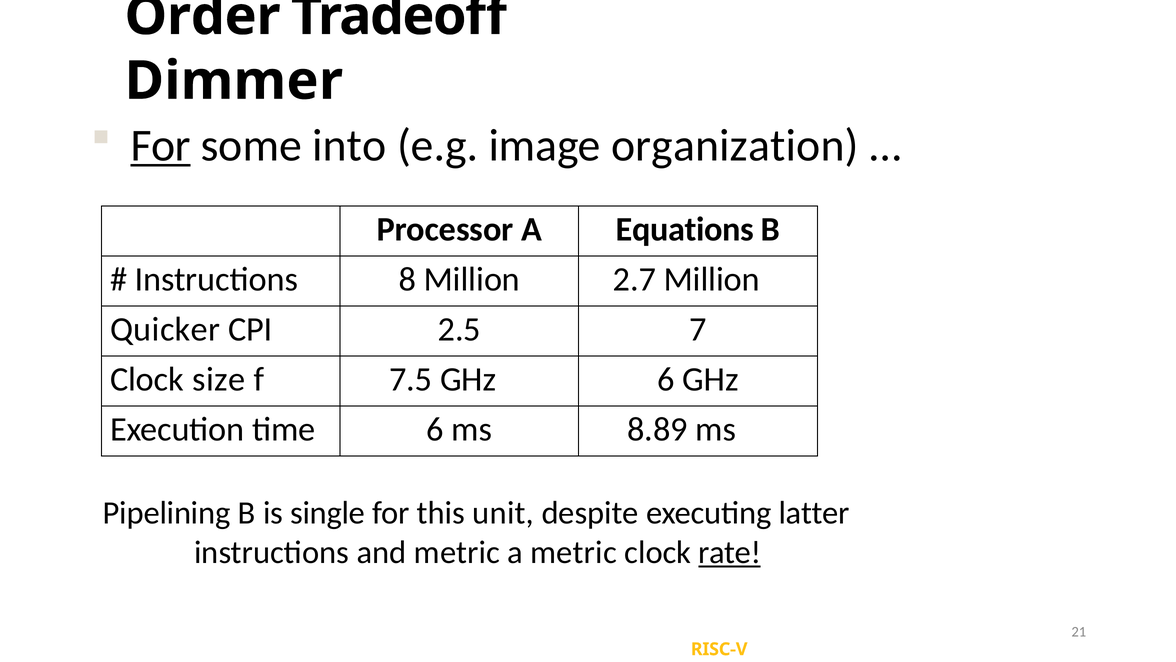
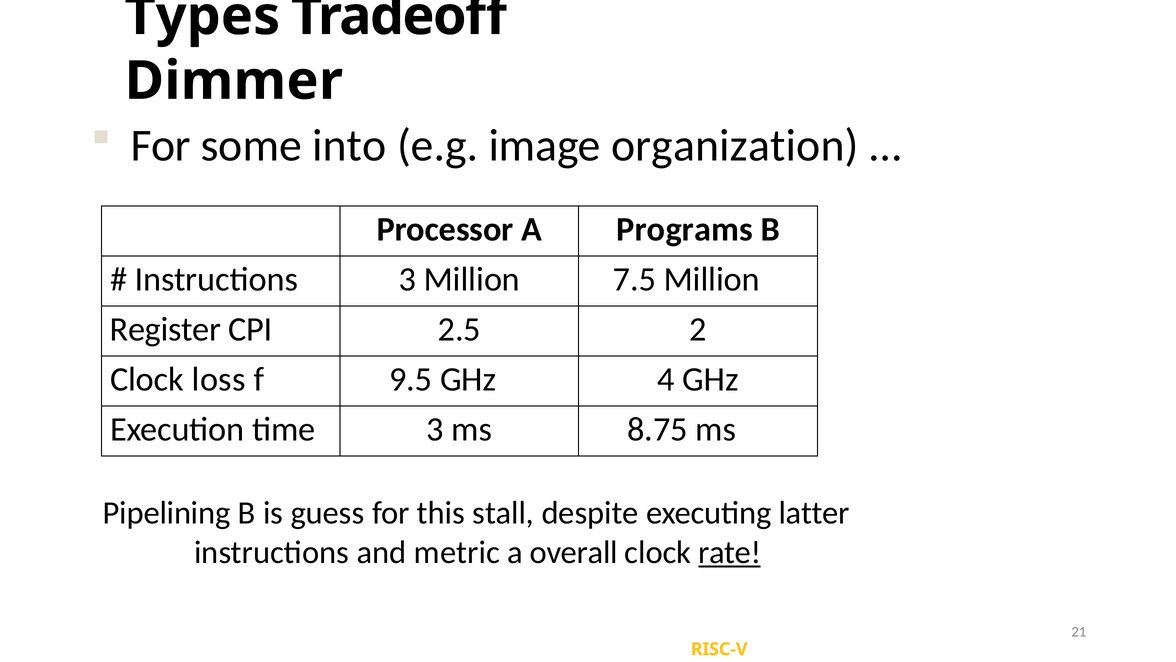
Order: Order -> Types (202, 16)
For underline: present -> none (161, 145)
Equations: Equations -> Programs (685, 229)
Instructions 8: 8 -> 3 (407, 279)
2.7: 2.7 -> 7.5 (634, 279)
Quicker: Quicker -> Register (165, 329)
7: 7 -> 2 (698, 329)
size: size -> loss (219, 379)
7.5: 7.5 -> 9.5 (411, 379)
GHz 6: 6 -> 4 (666, 379)
time 6: 6 -> 3 (435, 429)
8.89: 8.89 -> 8.75 (657, 429)
single: single -> guess (327, 513)
unit: unit -> stall (503, 513)
a metric: metric -> overall (574, 552)
